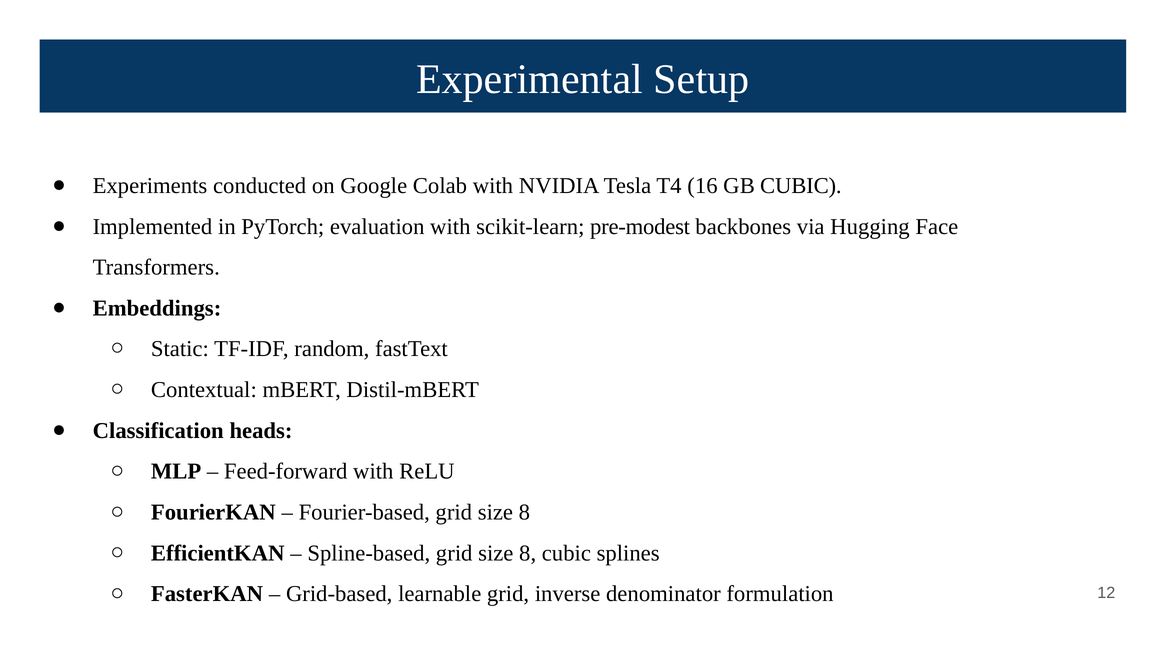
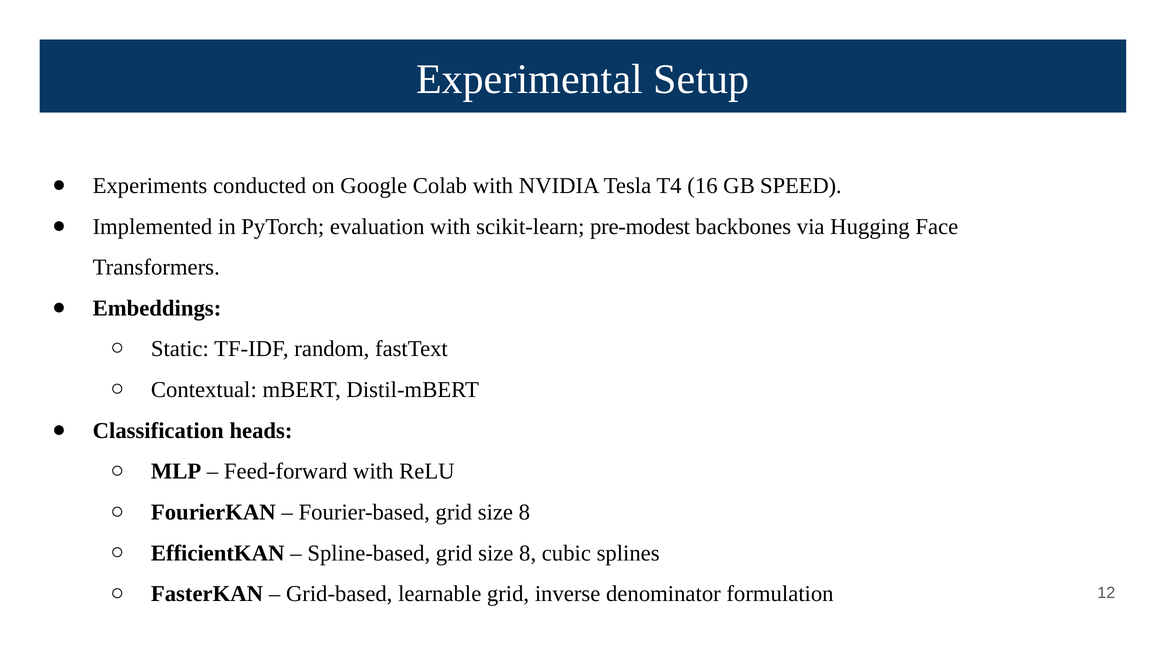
GB CUBIC: CUBIC -> SPEED (801, 186)
